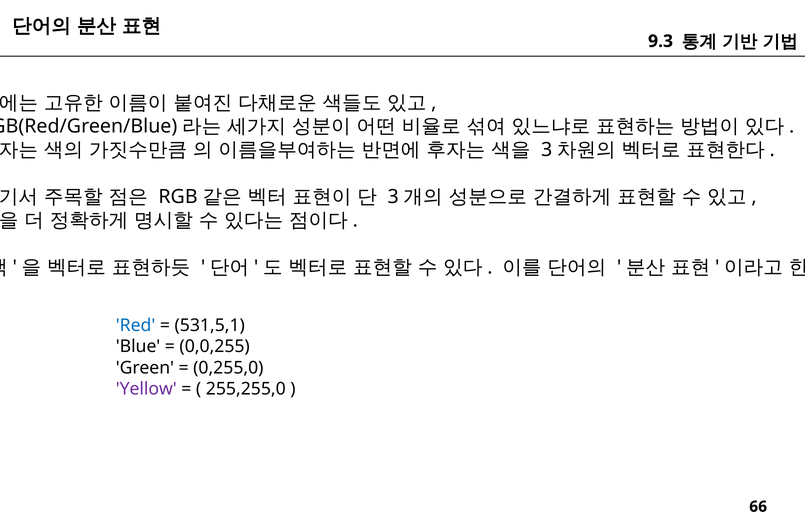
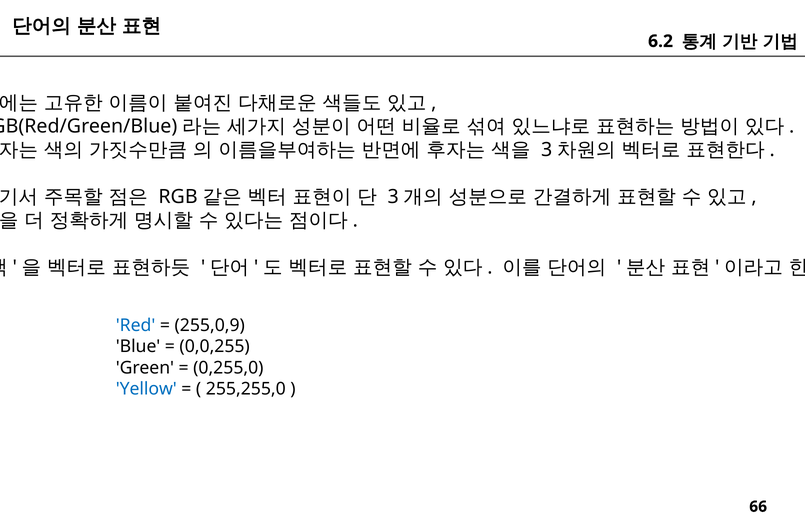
9.3: 9.3 -> 6.2 (661, 41)
531,5,1: 531,5,1 -> 255,0,9 (210, 326)
Yellow colour: purple -> blue (146, 389)
